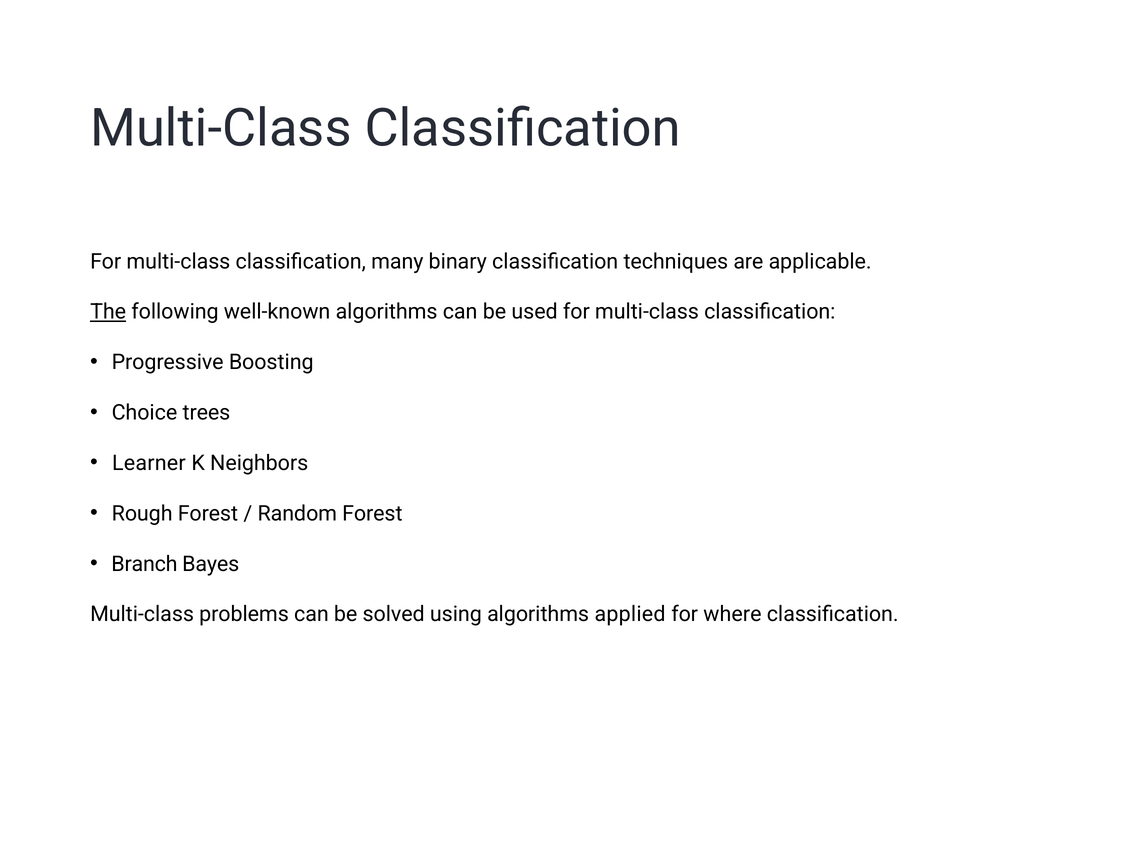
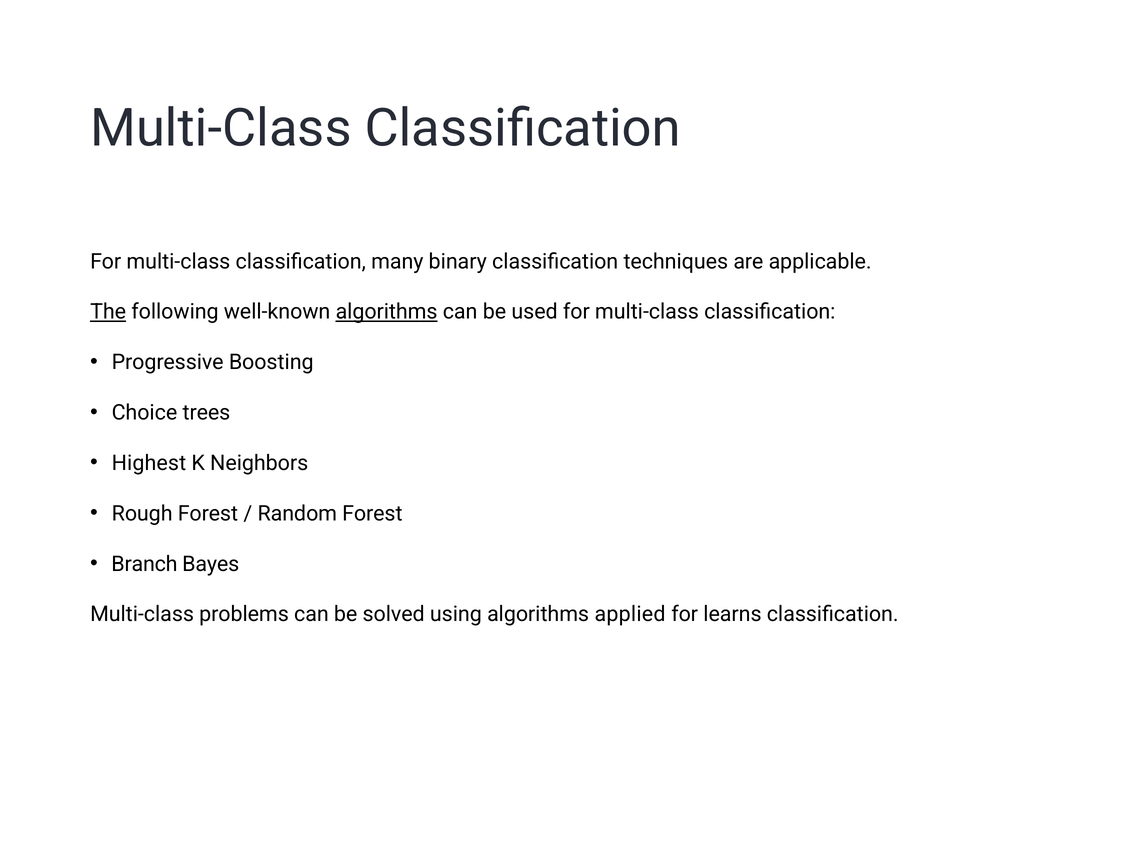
algorithms underline: none -> present (387, 312)
Learner: Learner -> Highest (149, 463)
where: where -> learns (732, 615)
